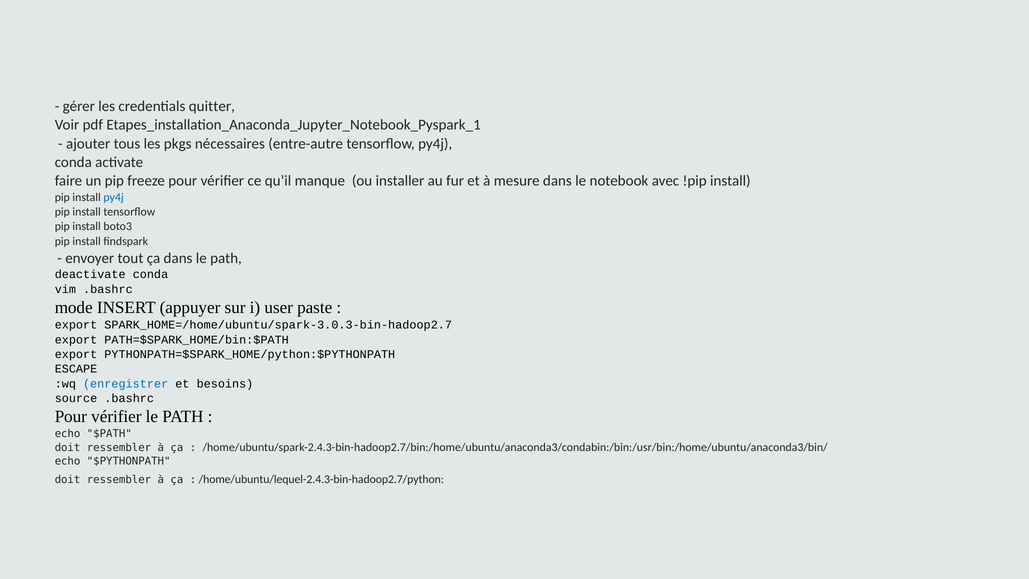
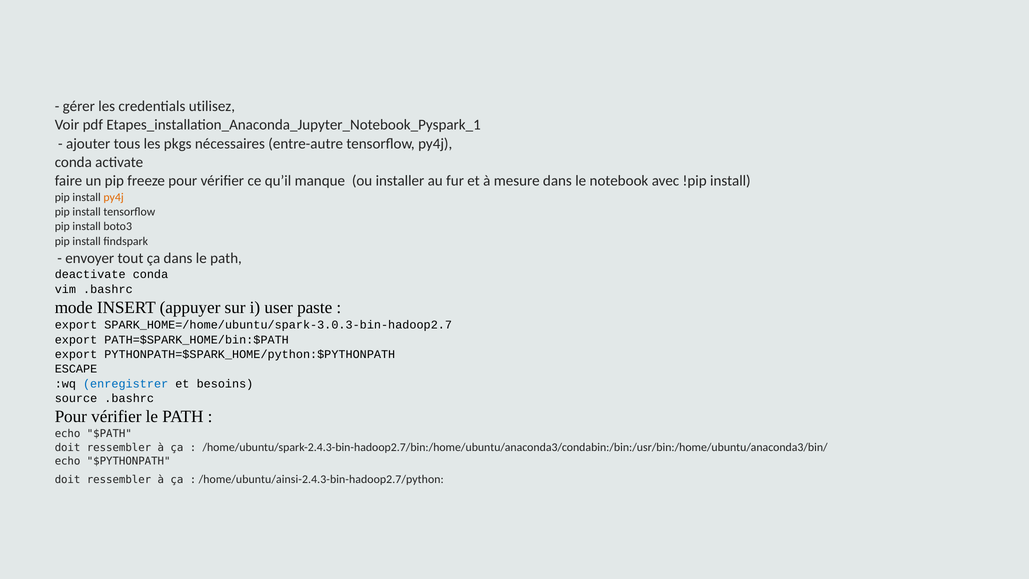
quitter: quitter -> utilisez (212, 106)
py4j colour: blue -> orange (114, 197)
/home/ubuntu/lequel-2.4.3-bin-hadoop2.7/python: /home/ubuntu/lequel-2.4.3-bin-hadoop2.7/python -> /home/ubuntu/ainsi-2.4.3-bin-hadoop2.7/python (321, 479)
